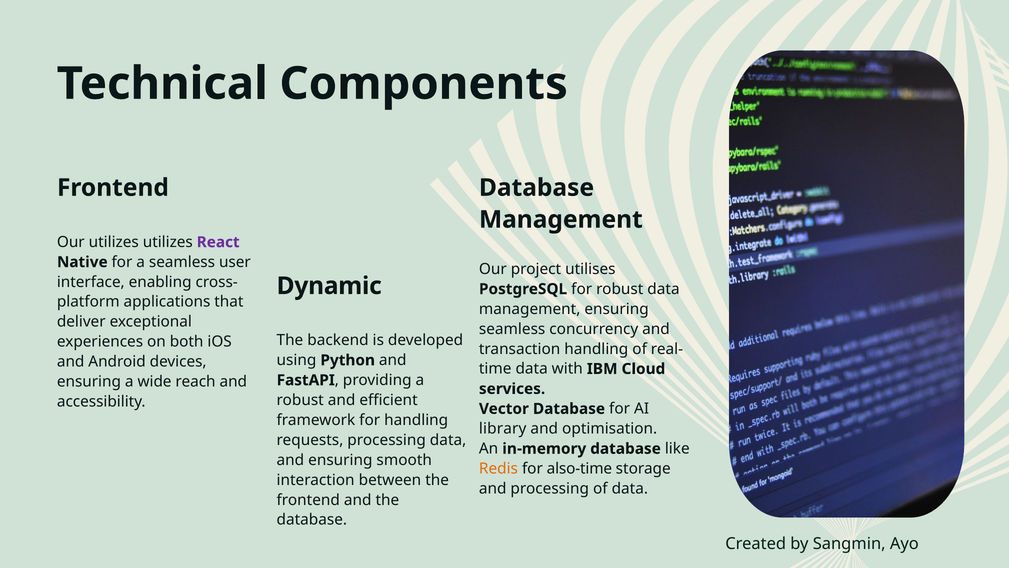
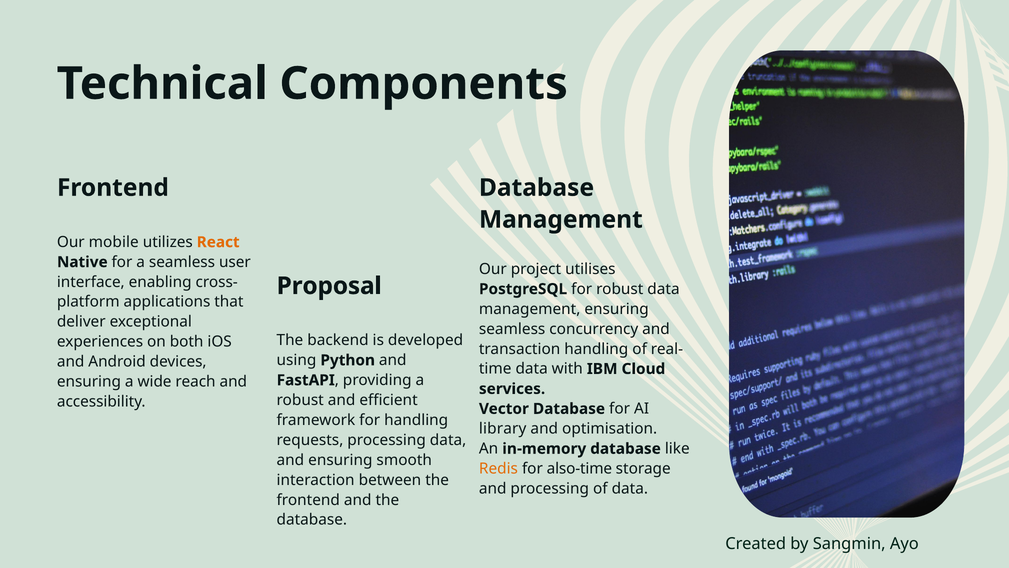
Our utilizes: utilizes -> mobile (114, 242)
React colour: purple -> orange (218, 242)
Dynamic: Dynamic -> Proposal (329, 286)
